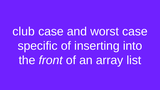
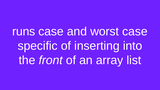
club: club -> runs (24, 31)
